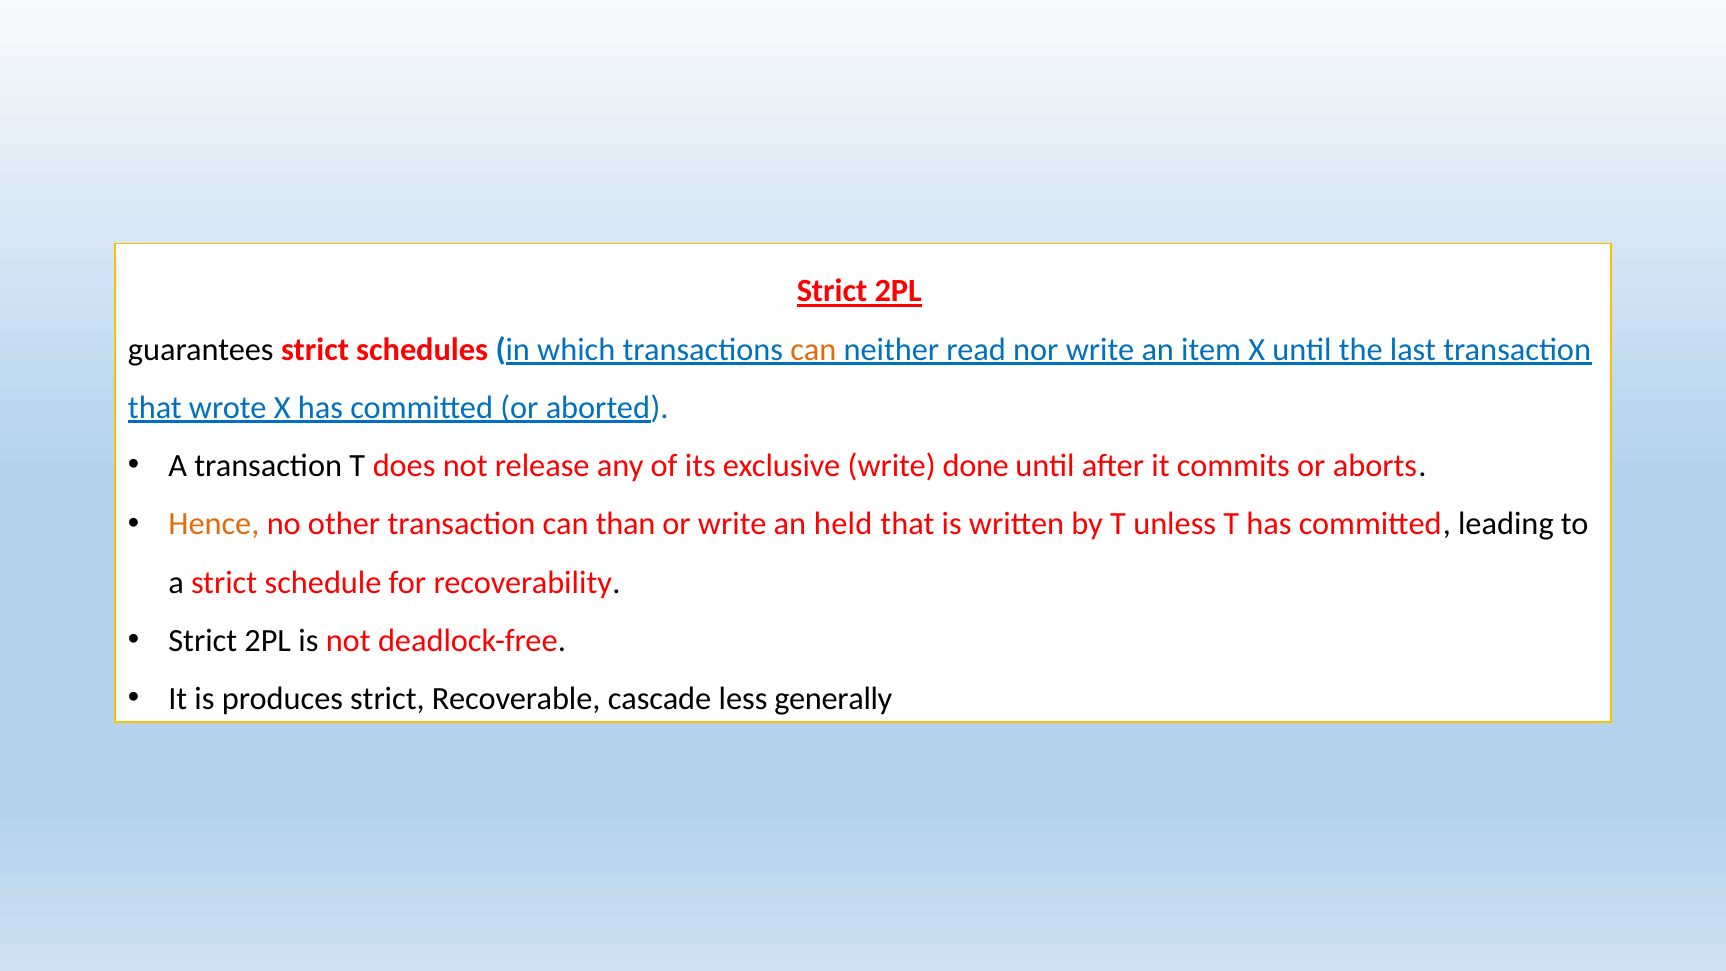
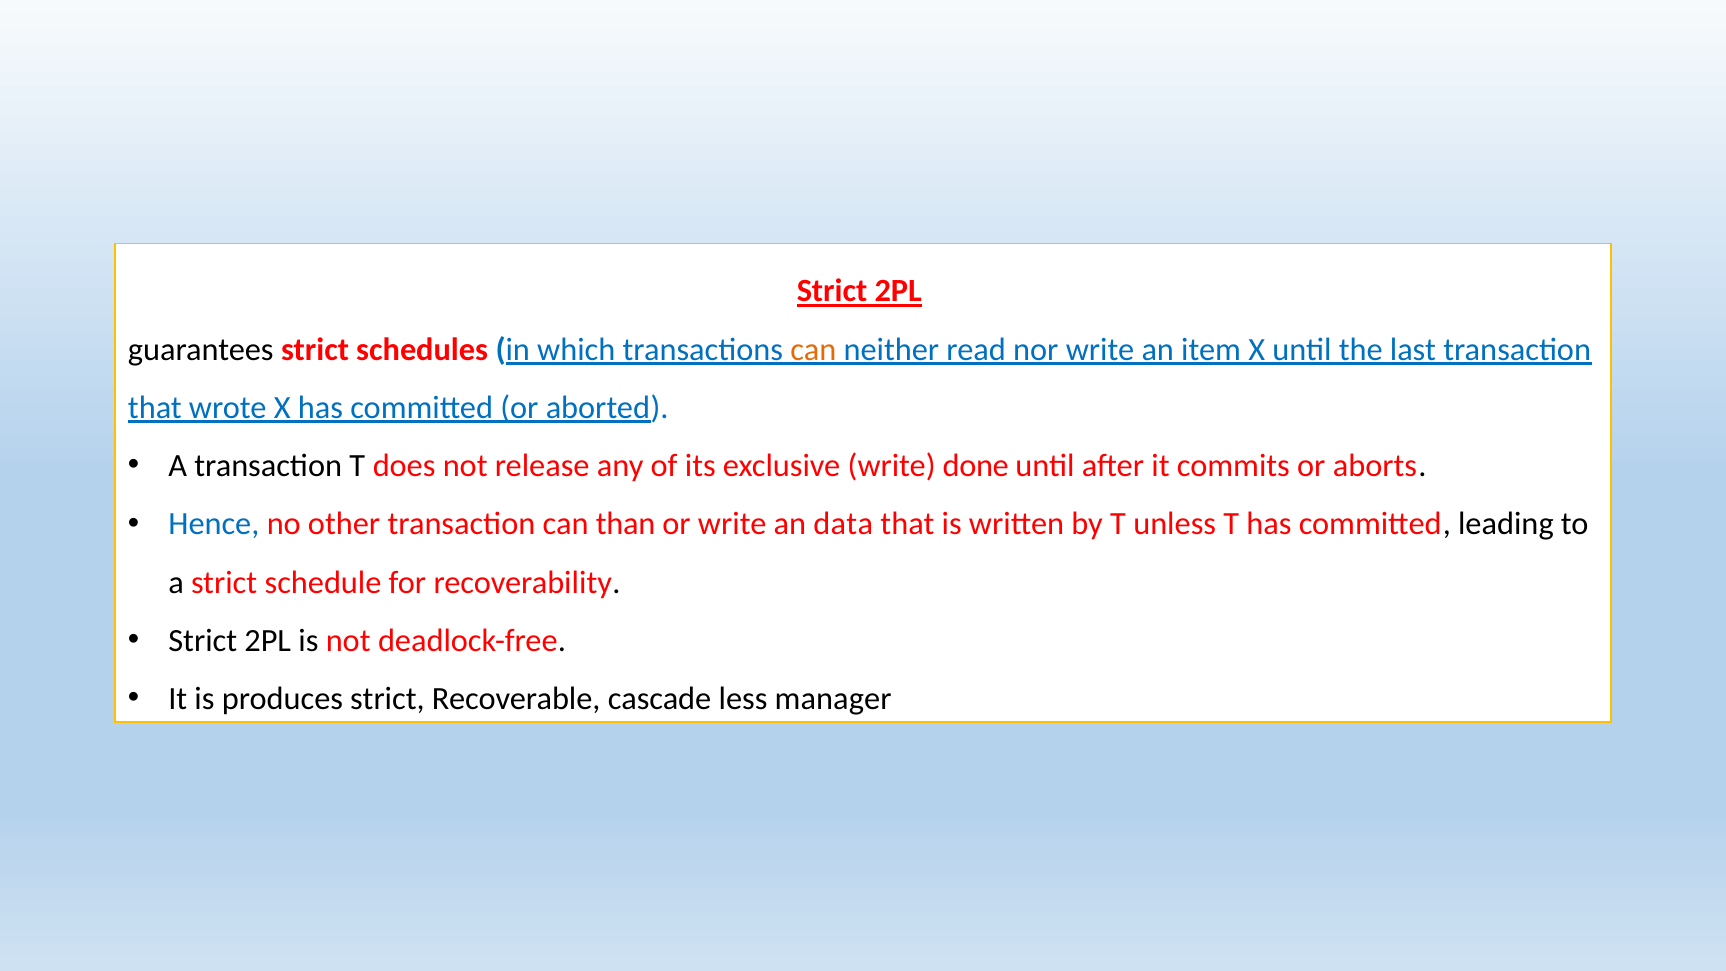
Hence colour: orange -> blue (214, 524)
held: held -> data (843, 524)
generally: generally -> manager (833, 699)
